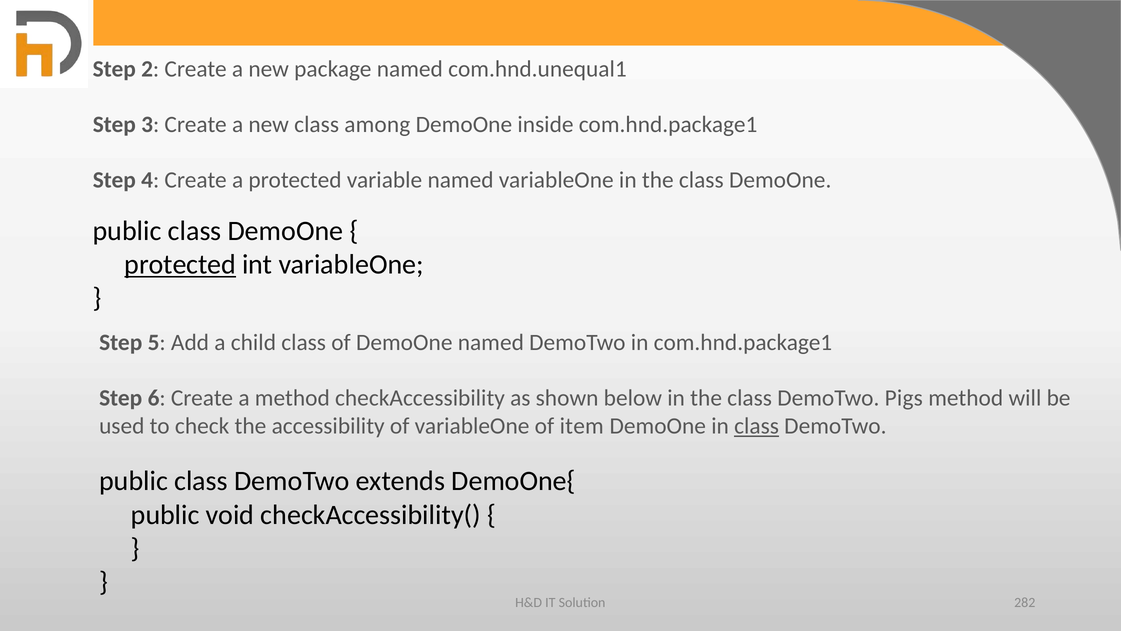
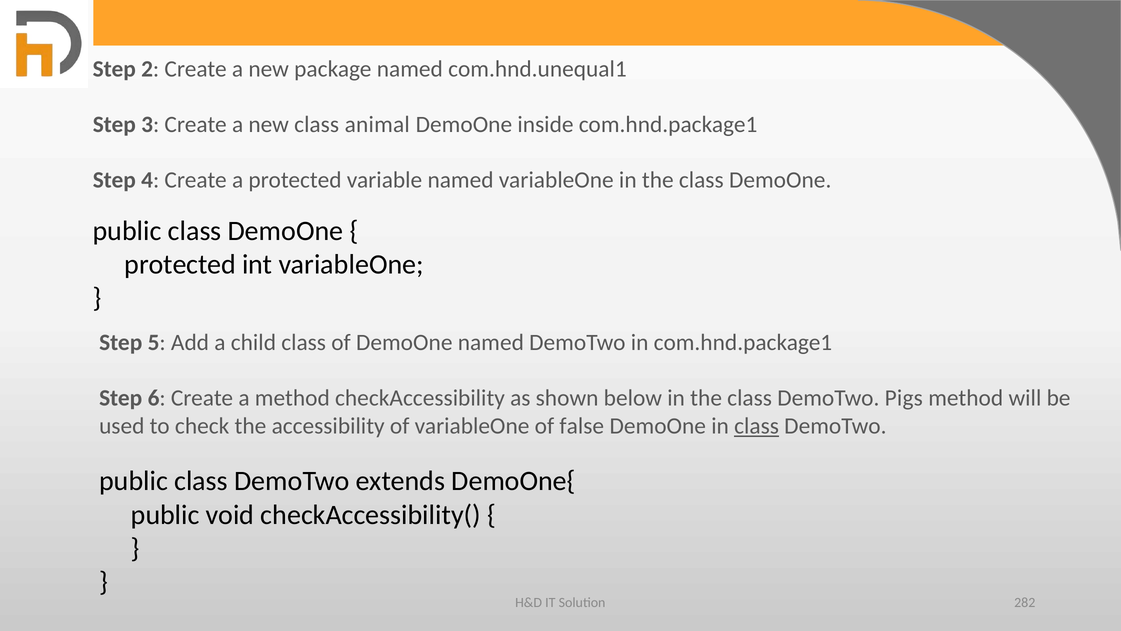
among: among -> animal (377, 124)
protected underline: present -> none (180, 264)
item: item -> false (582, 426)
